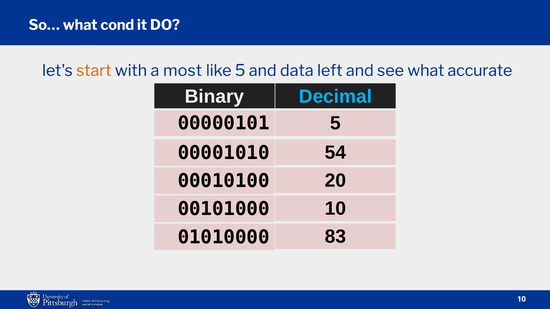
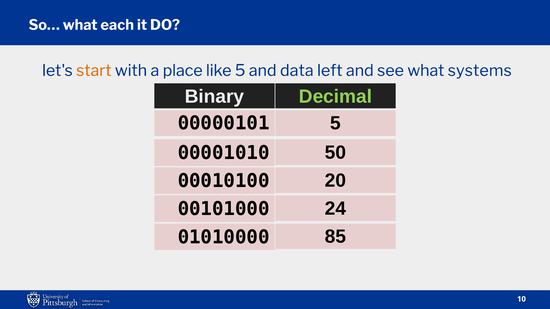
cond: cond -> each (117, 25)
most: most -> place (183, 71)
accurate: accurate -> systems (480, 71)
Decimal colour: light blue -> light green (335, 97)
54: 54 -> 50 (336, 153)
00101000 10: 10 -> 24 (336, 209)
83: 83 -> 85 (336, 237)
